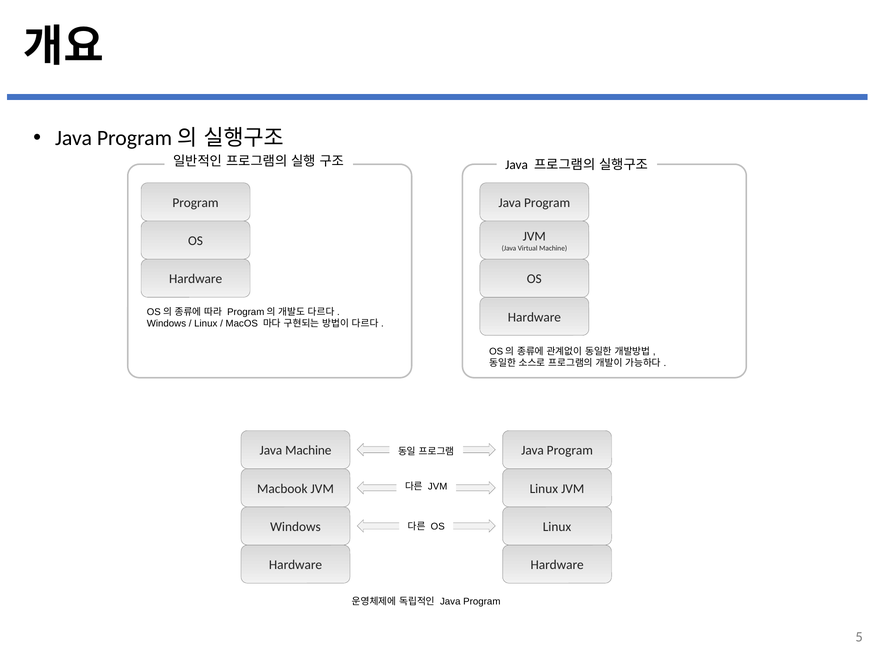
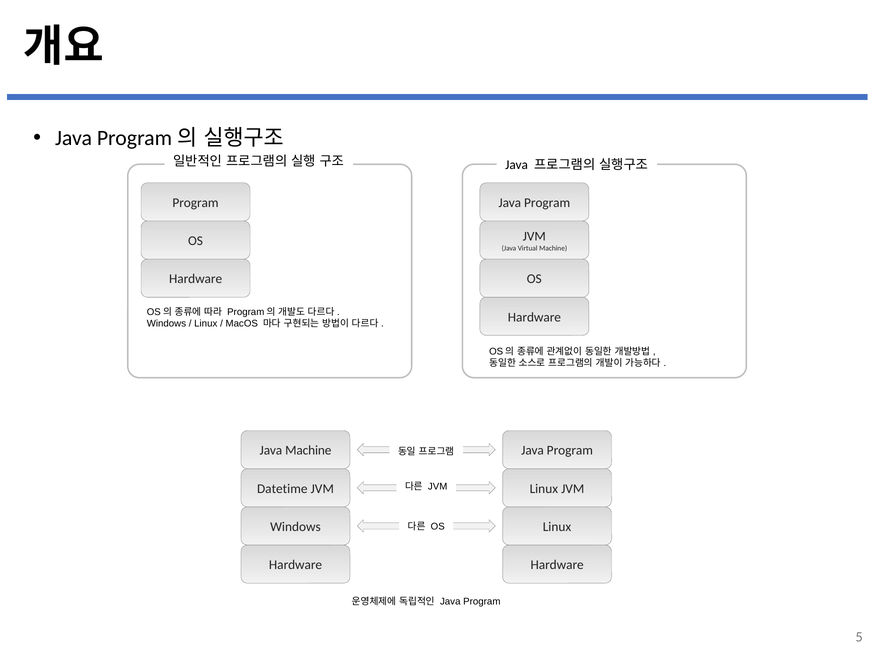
Macbook: Macbook -> Datetime (282, 489)
